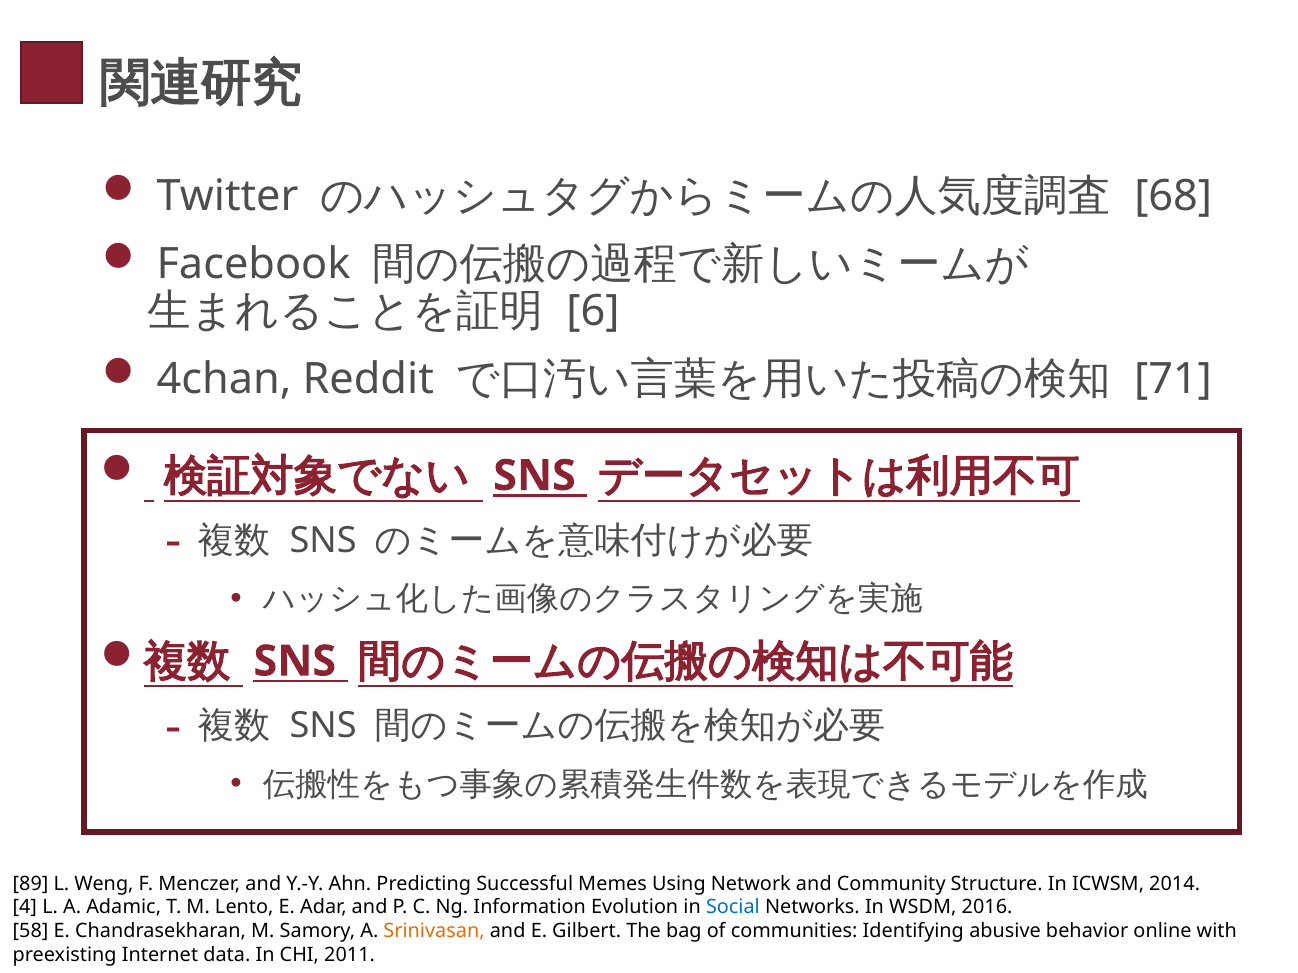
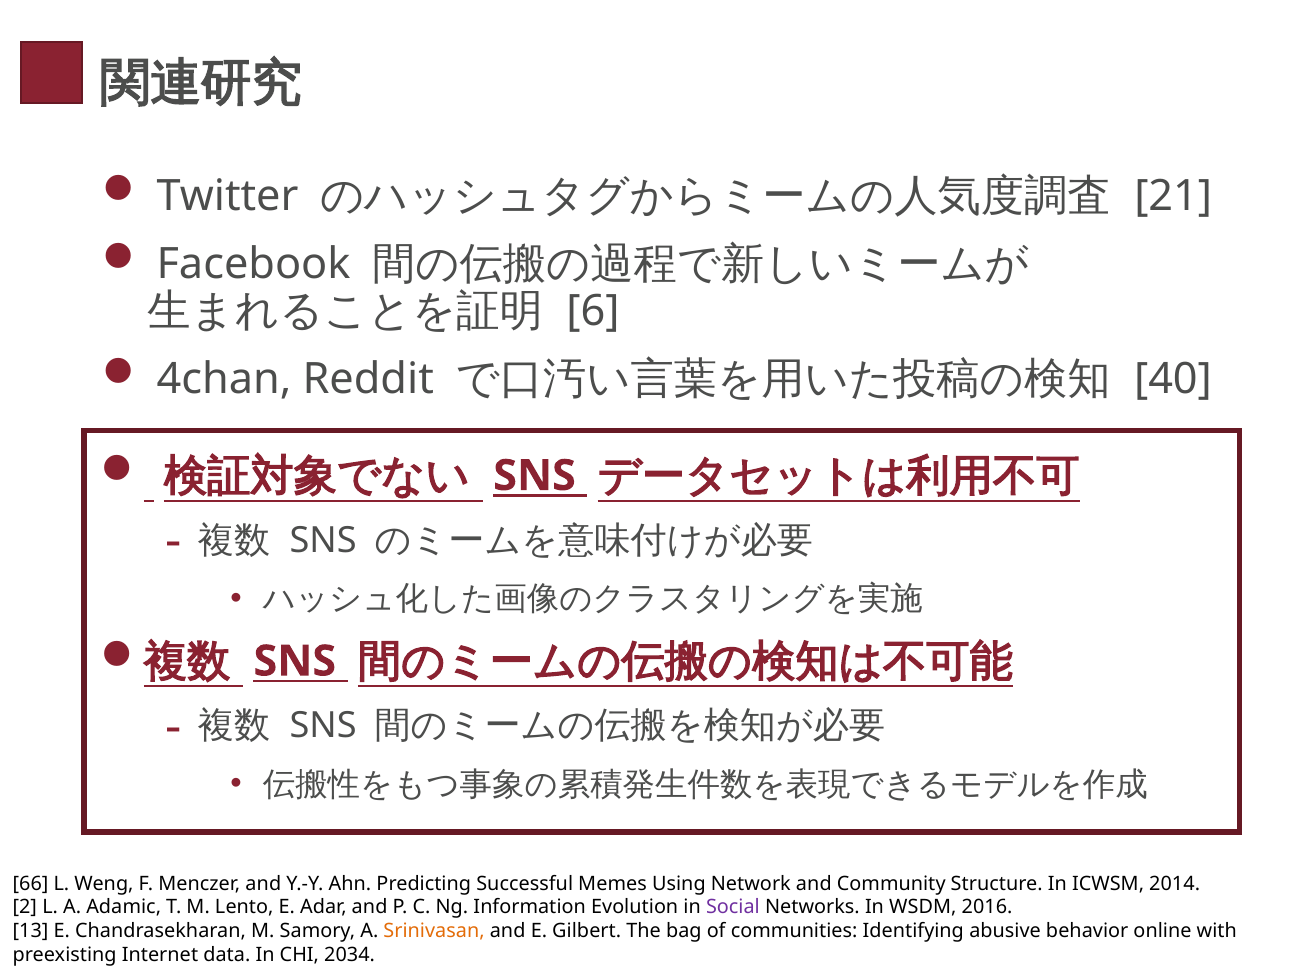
68: 68 -> 21 (1173, 196)
71: 71 -> 40 (1173, 379)
89: 89 -> 66 (31, 884)
4: 4 -> 2 (25, 908)
Social colour: blue -> purple (733, 908)
58: 58 -> 13 (31, 932)
2011: 2011 -> 2034 (350, 955)
